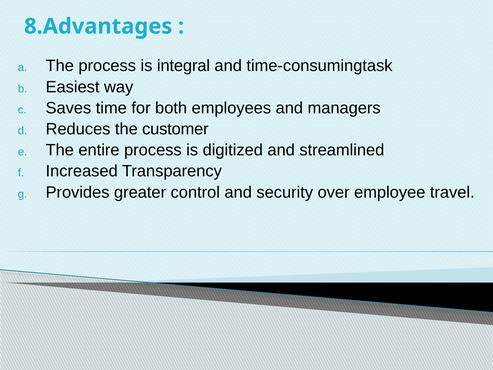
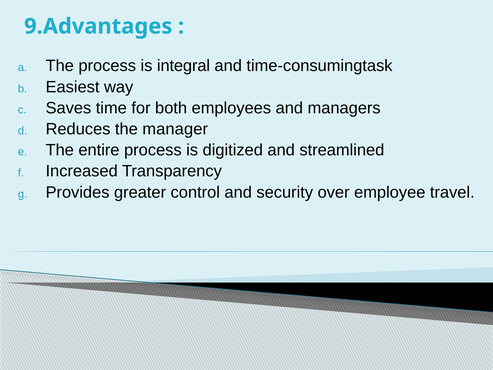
8.Advantages: 8.Advantages -> 9.Advantages (98, 26)
customer: customer -> manager (175, 129)
